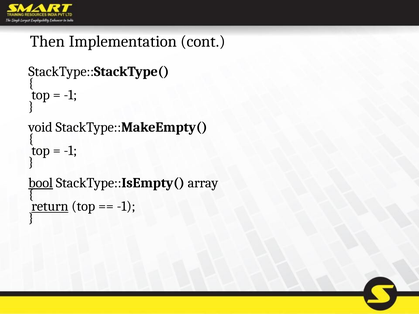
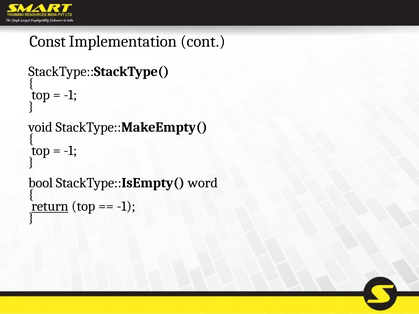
Then: Then -> Const (48, 41)
bool underline: present -> none (41, 183)
array: array -> word (203, 183)
